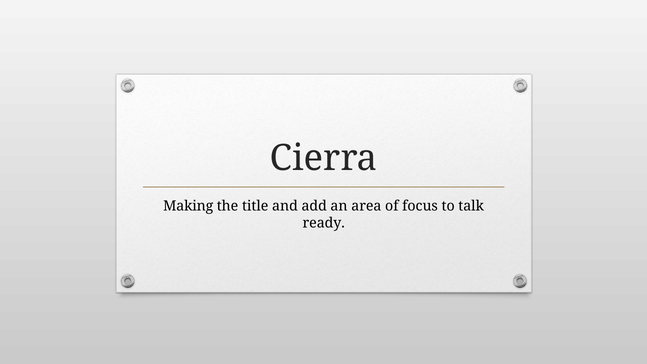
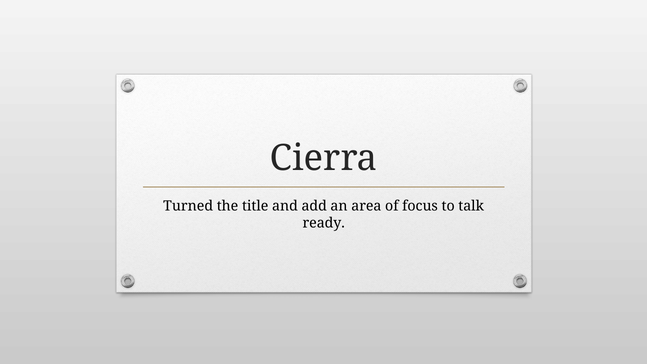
Making: Making -> Turned (188, 206)
